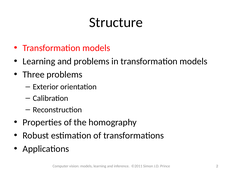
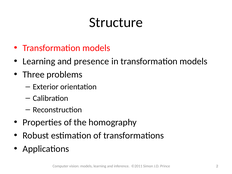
and problems: problems -> presence (92, 61)
